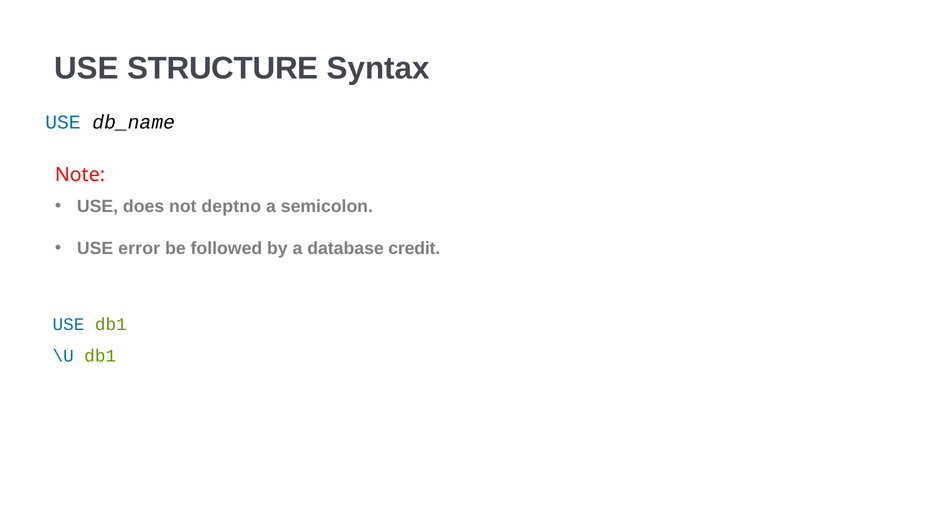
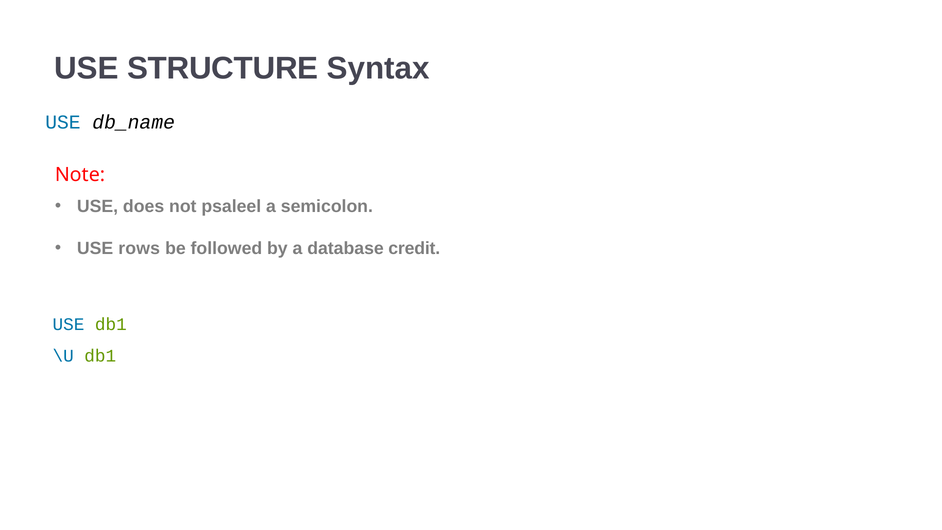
deptno: deptno -> psaleel (231, 206)
error: error -> rows (139, 249)
